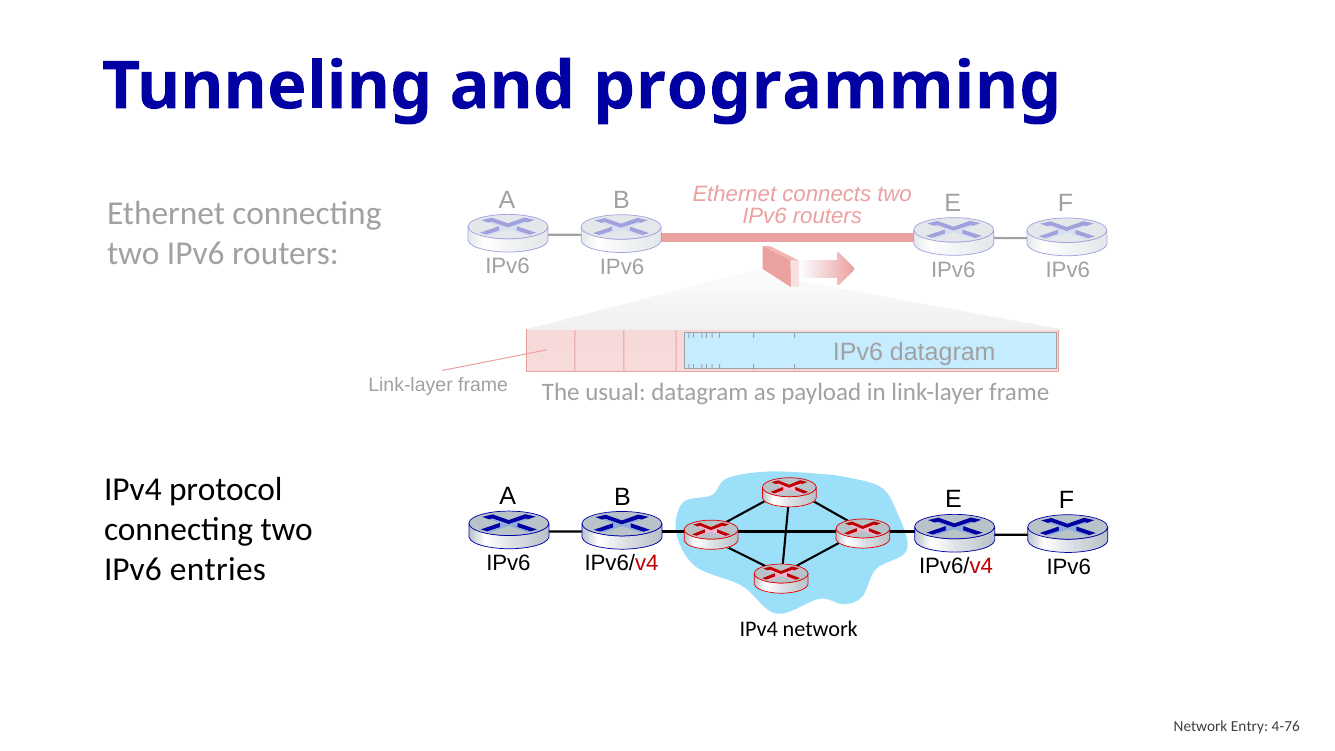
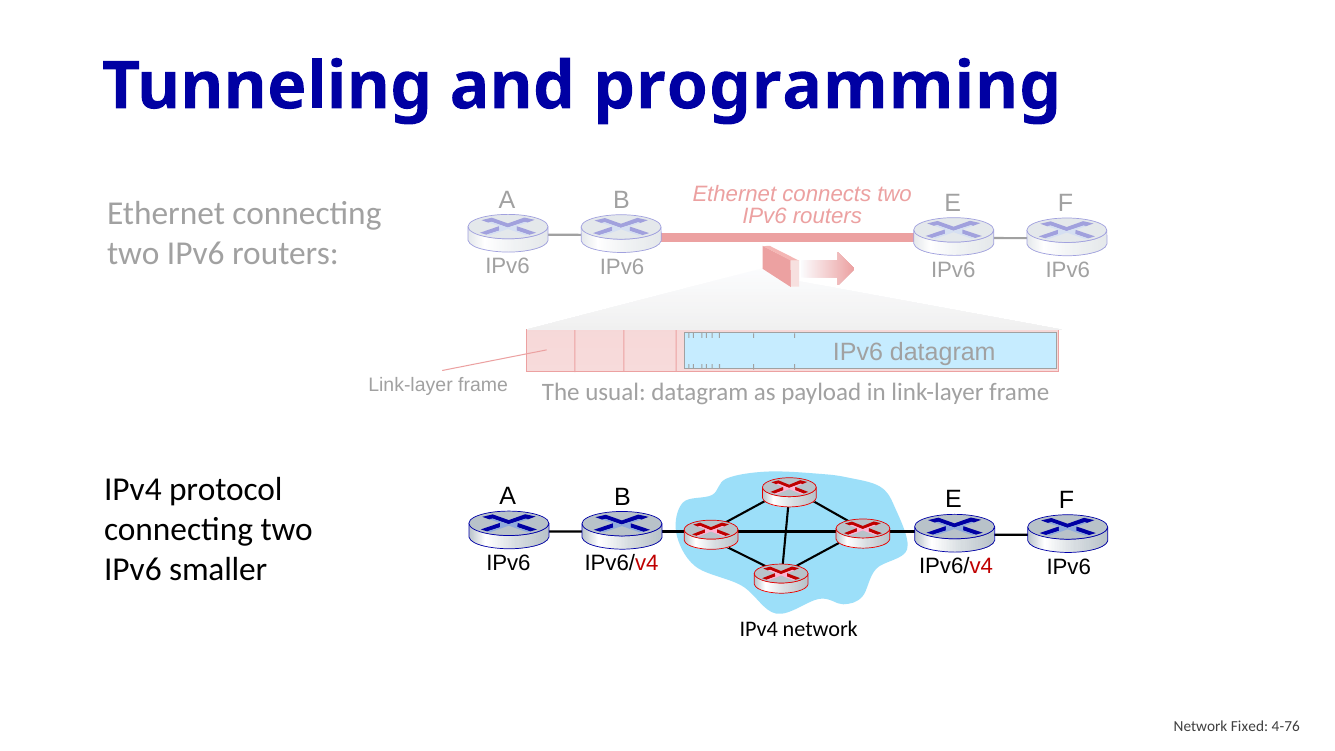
entries: entries -> smaller (218, 570)
Entry: Entry -> Fixed (1250, 726)
